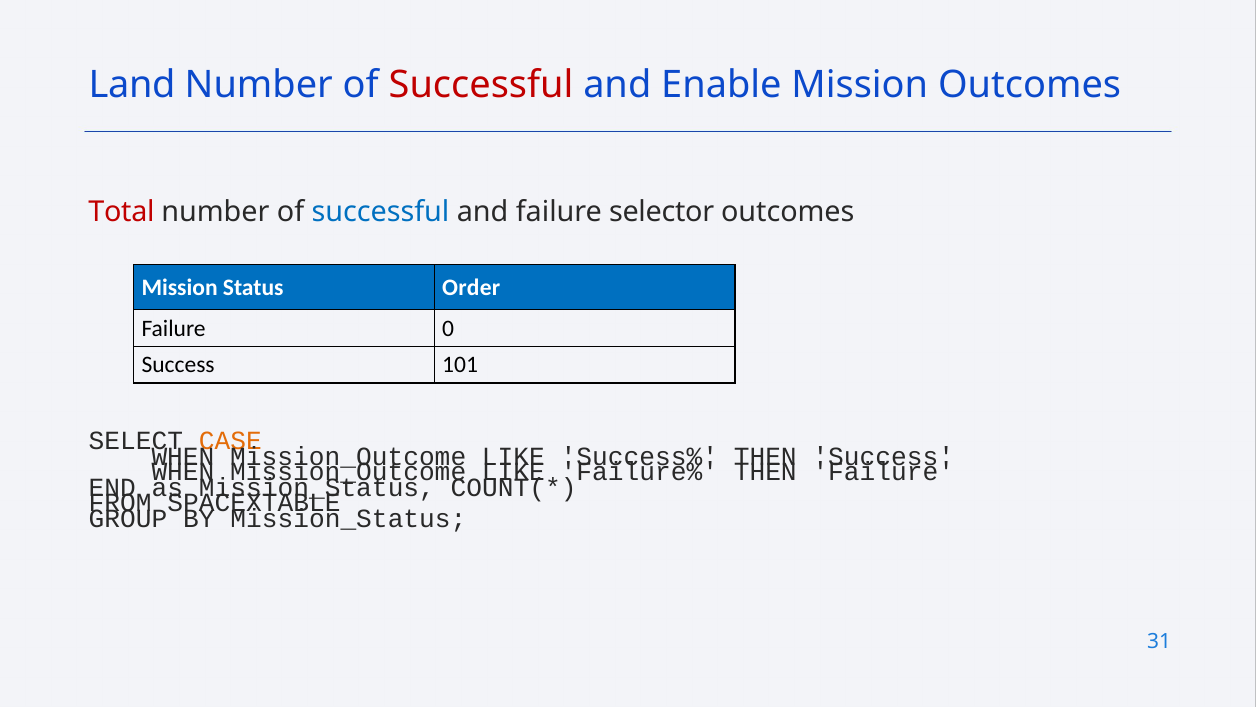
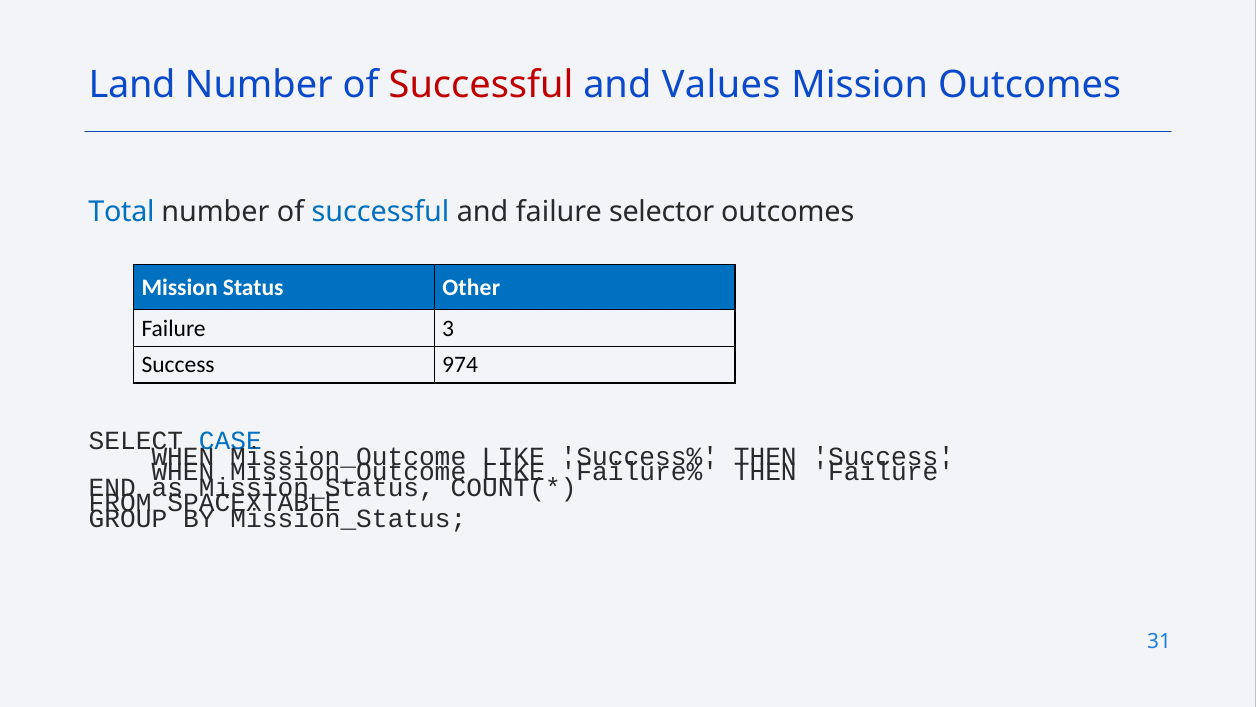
Enable: Enable -> Values (721, 85)
Total colour: red -> blue (121, 212)
Order: Order -> Other (471, 287)
0: 0 -> 3 (448, 328)
101: 101 -> 974 (460, 365)
CASE colour: orange -> blue (230, 441)
